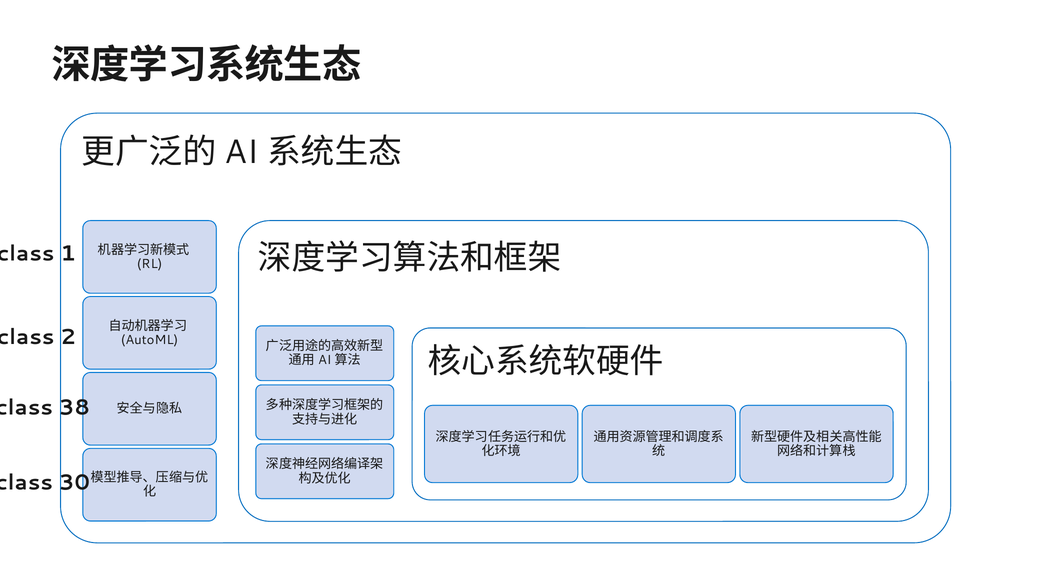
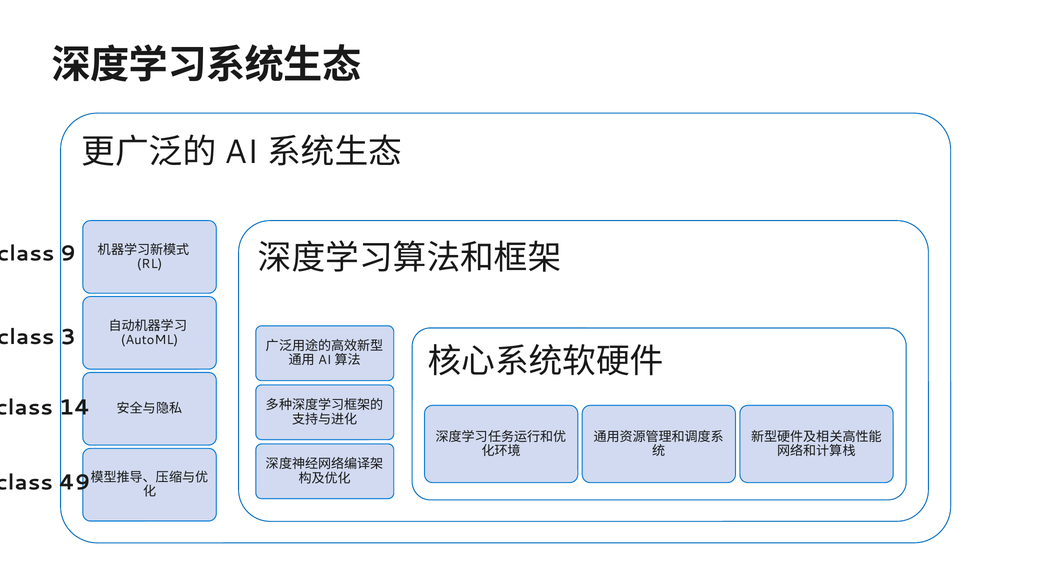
1: 1 -> 9 (68, 254)
2: 2 -> 3 (68, 337)
38: 38 -> 14 (75, 407)
30: 30 -> 49 (75, 482)
